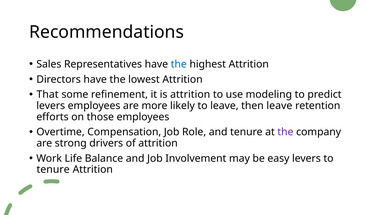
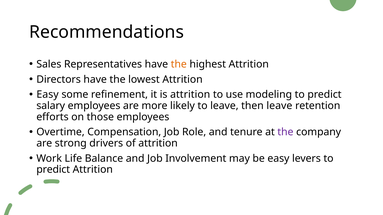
the colour: blue -> orange (179, 64)
That: That -> Easy (48, 95)
levers: levers -> salary (51, 106)
tenure: tenure -> predict (53, 170)
